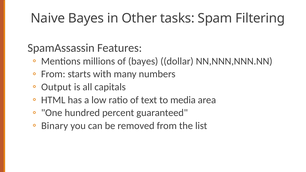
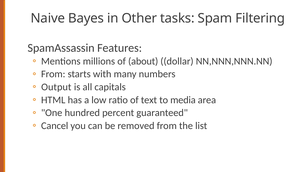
of bayes: bayes -> about (143, 61)
Binary: Binary -> Cancel (55, 126)
